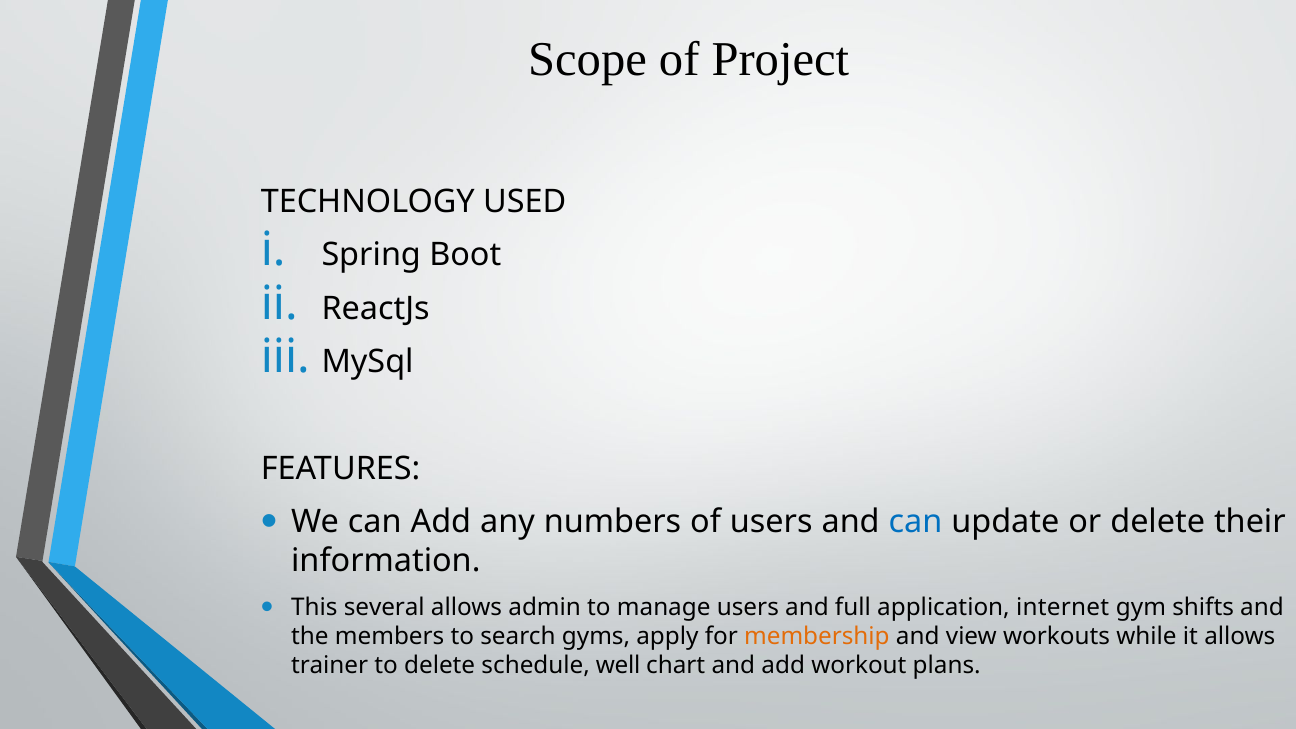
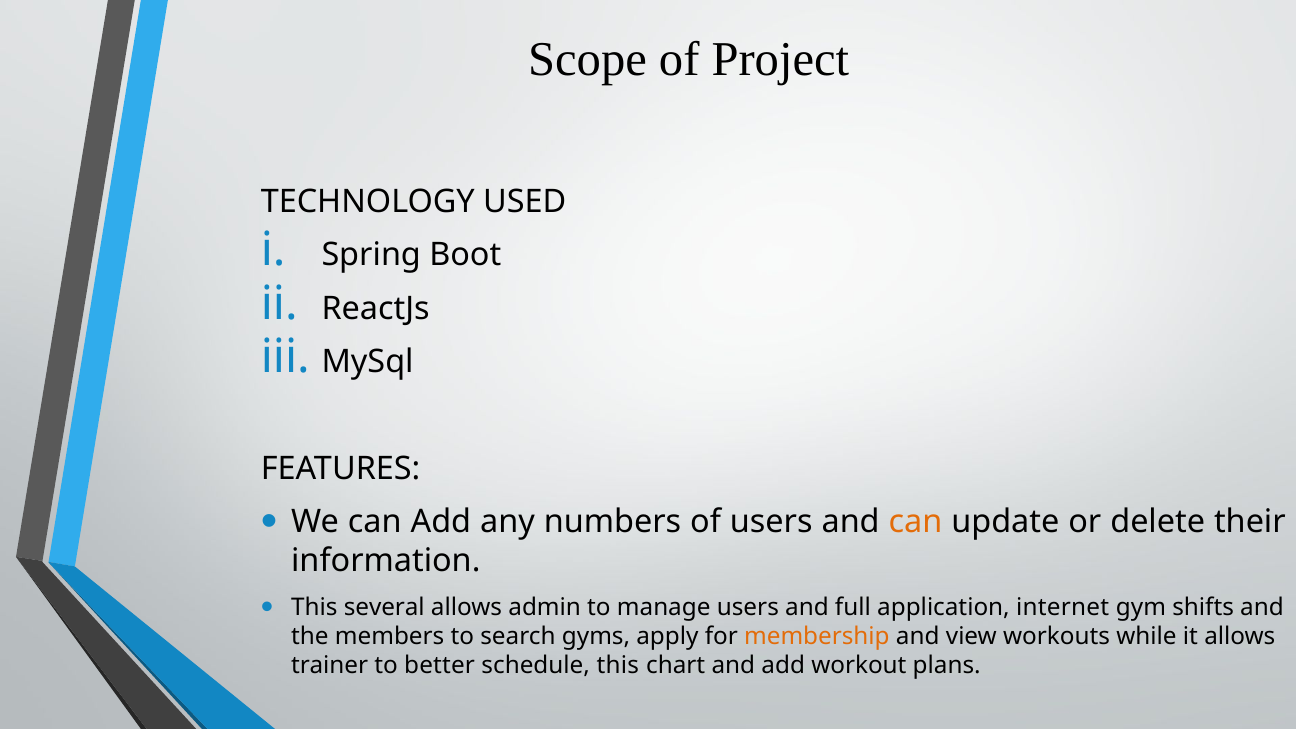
can colour: blue -> orange (916, 522)
to delete: delete -> better (440, 666)
schedule well: well -> this (618, 666)
